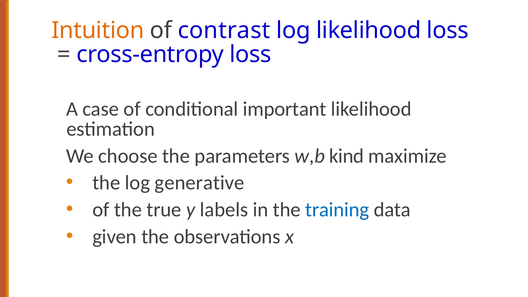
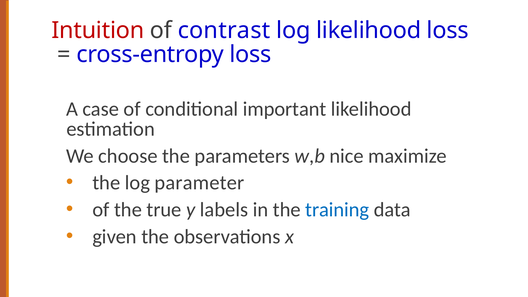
Intuition colour: orange -> red (98, 31)
kind: kind -> nice (347, 156)
generative: generative -> parameter (199, 183)
